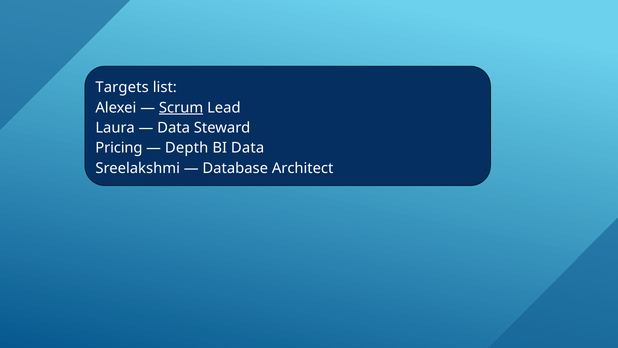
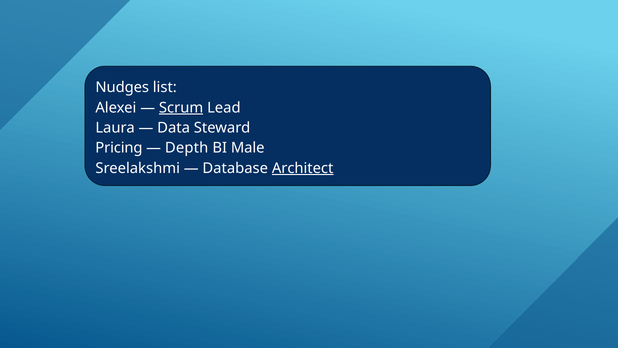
Targets: Targets -> Nudges (122, 87)
BI Data: Data -> Male (248, 148)
Architect underline: none -> present (303, 168)
